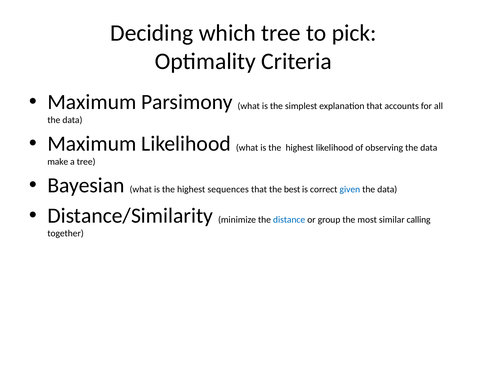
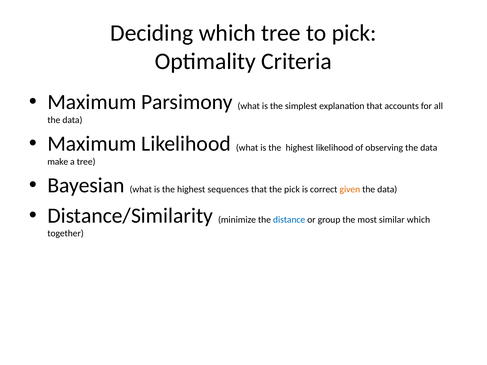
the best: best -> pick (292, 190)
given colour: blue -> orange (350, 190)
similar calling: calling -> which (418, 220)
